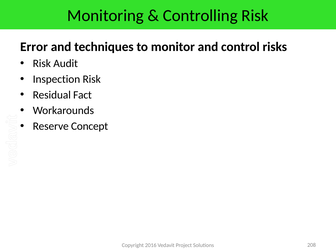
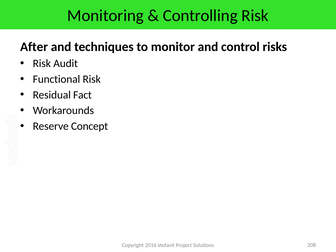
Error: Error -> After (34, 47)
Inspection: Inspection -> Functional (56, 79)
